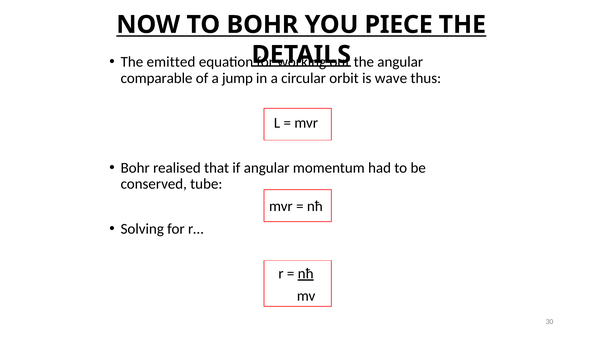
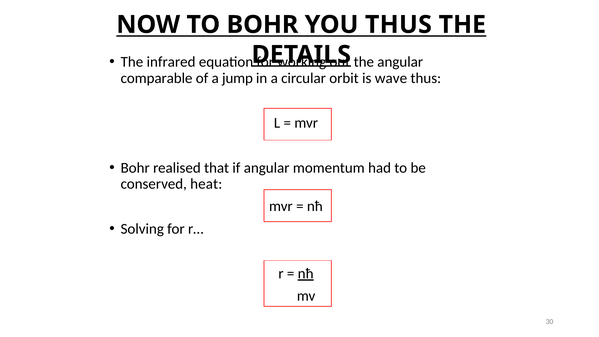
YOU PIECE: PIECE -> THUS (398, 25)
emitted: emitted -> infrared (171, 62)
tube: tube -> heat (206, 184)
